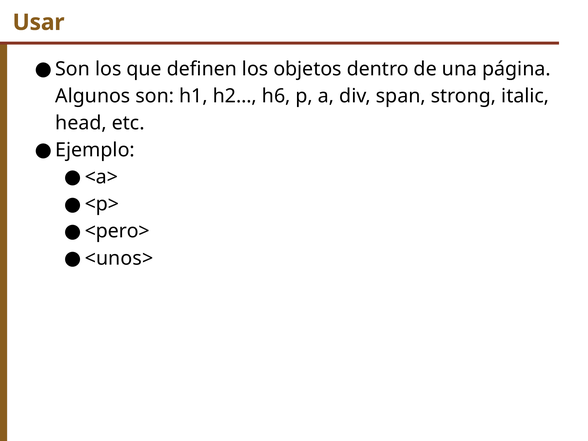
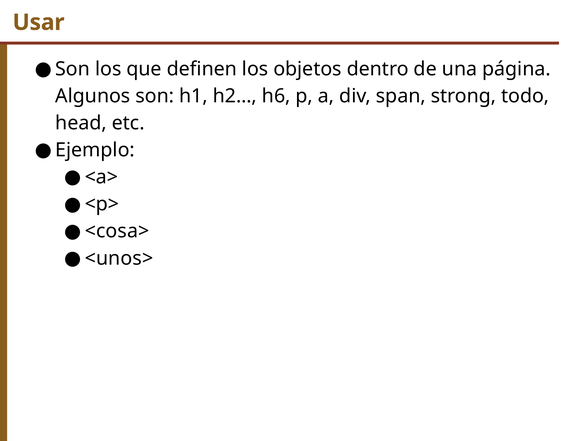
italic: italic -> todo (525, 96)
<pero>: <pero> -> <cosa> (117, 231)
